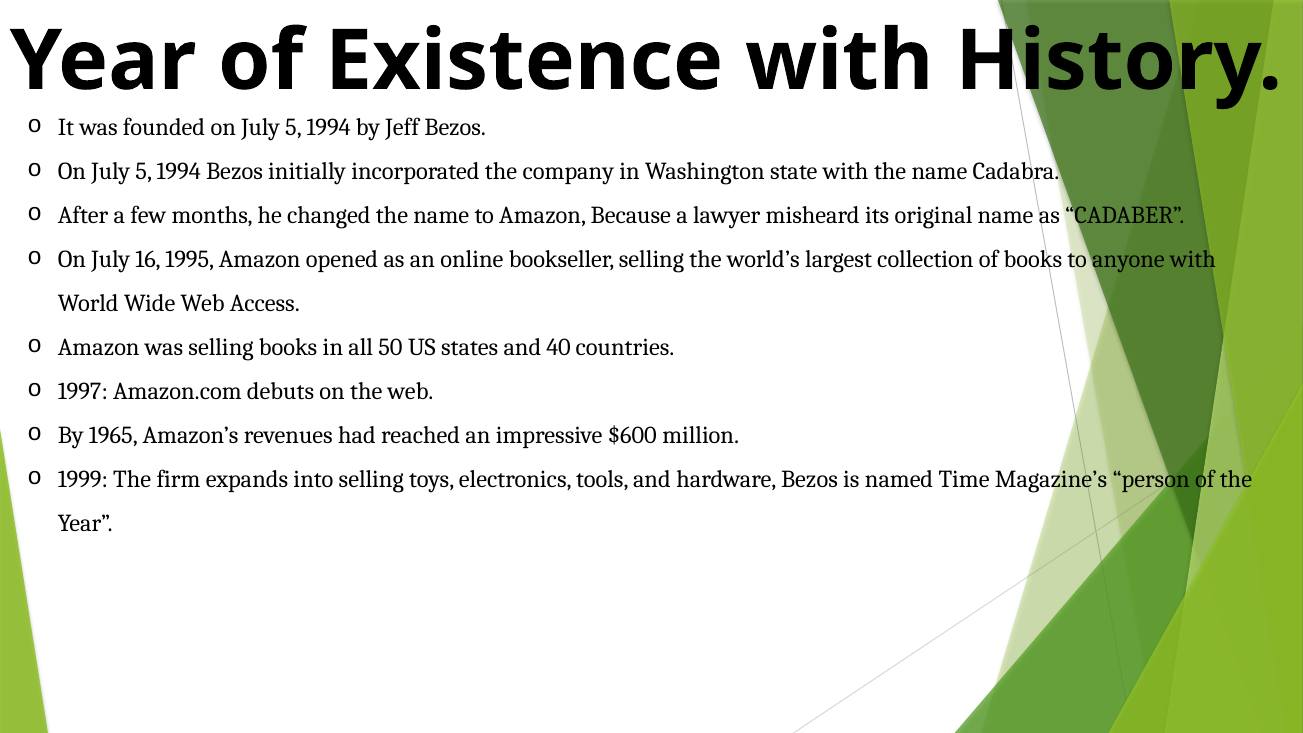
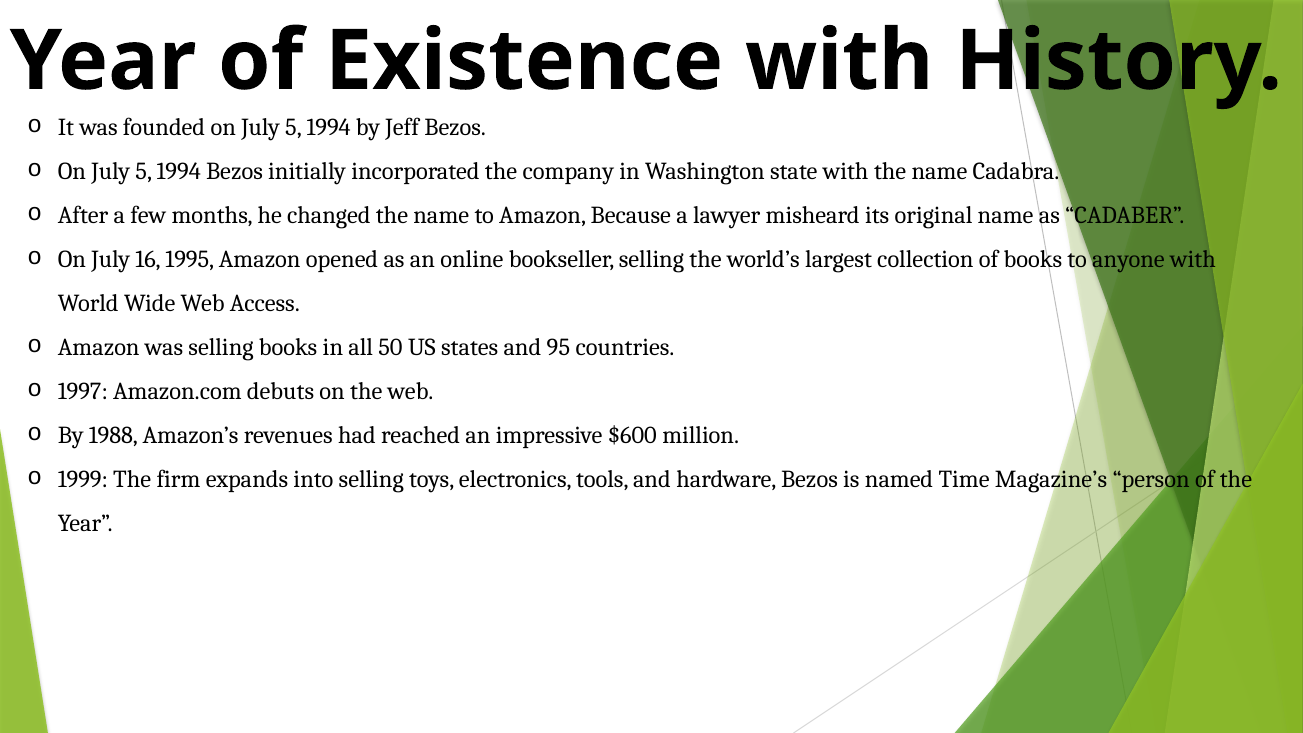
40: 40 -> 95 (558, 347)
1965: 1965 -> 1988 (113, 435)
